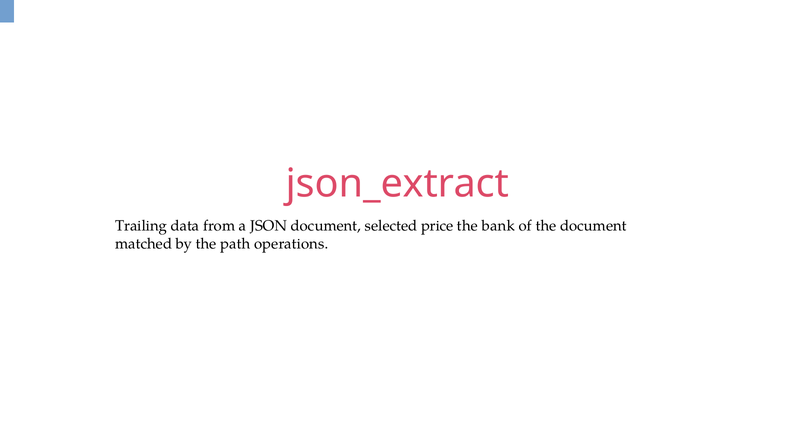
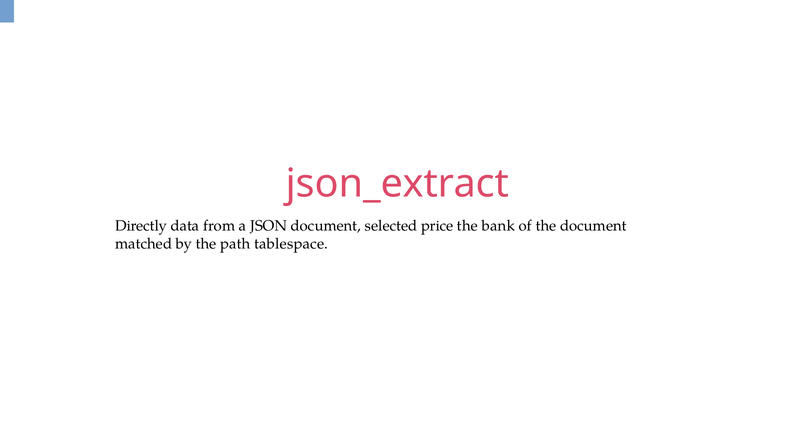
Trailing: Trailing -> Directly (141, 226)
operations: operations -> tablespace (291, 244)
